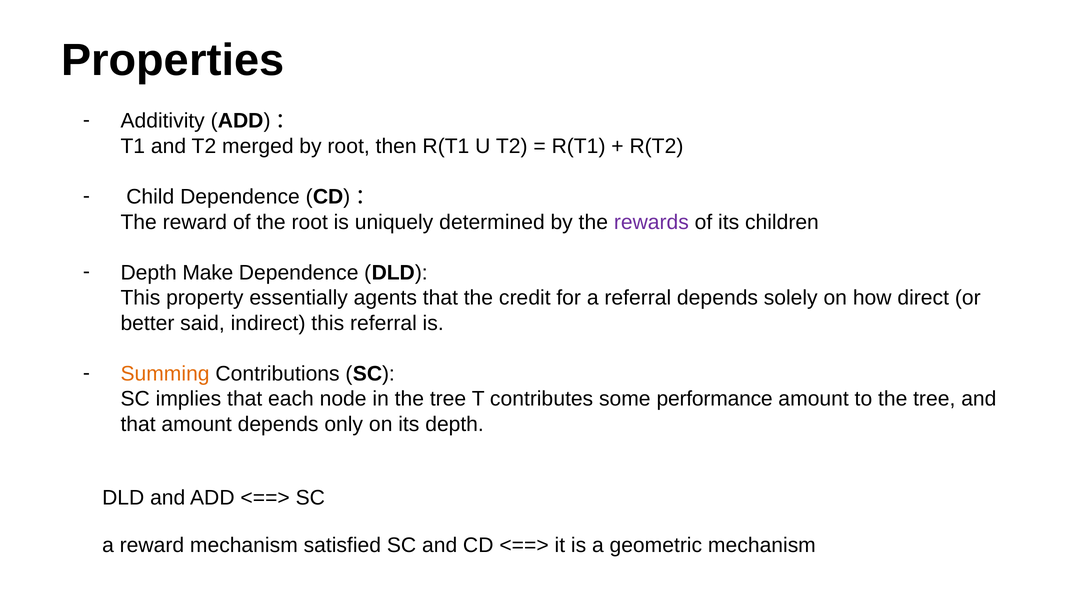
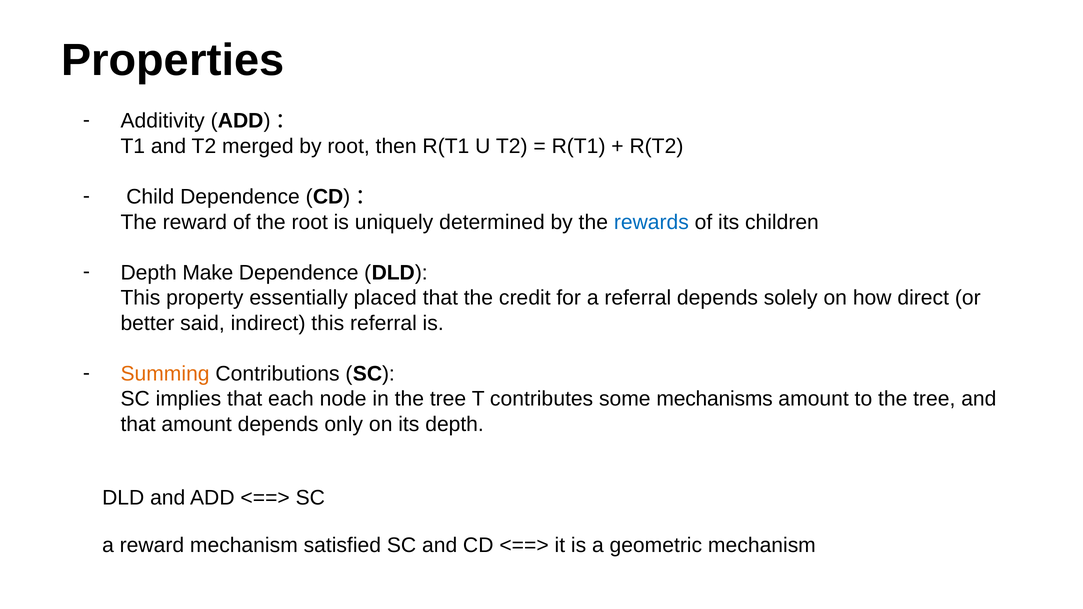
rewards colour: purple -> blue (651, 222)
agents: agents -> placed (385, 298)
performance: performance -> mechanisms (715, 399)
